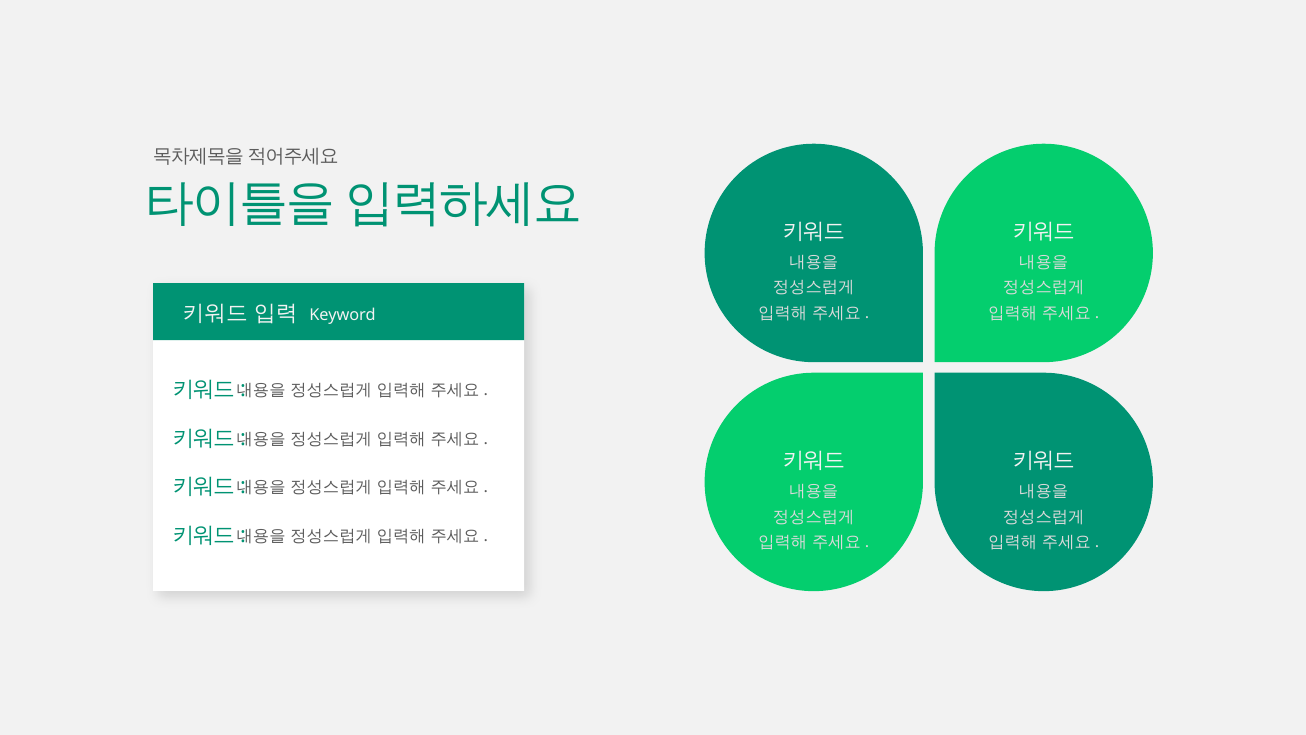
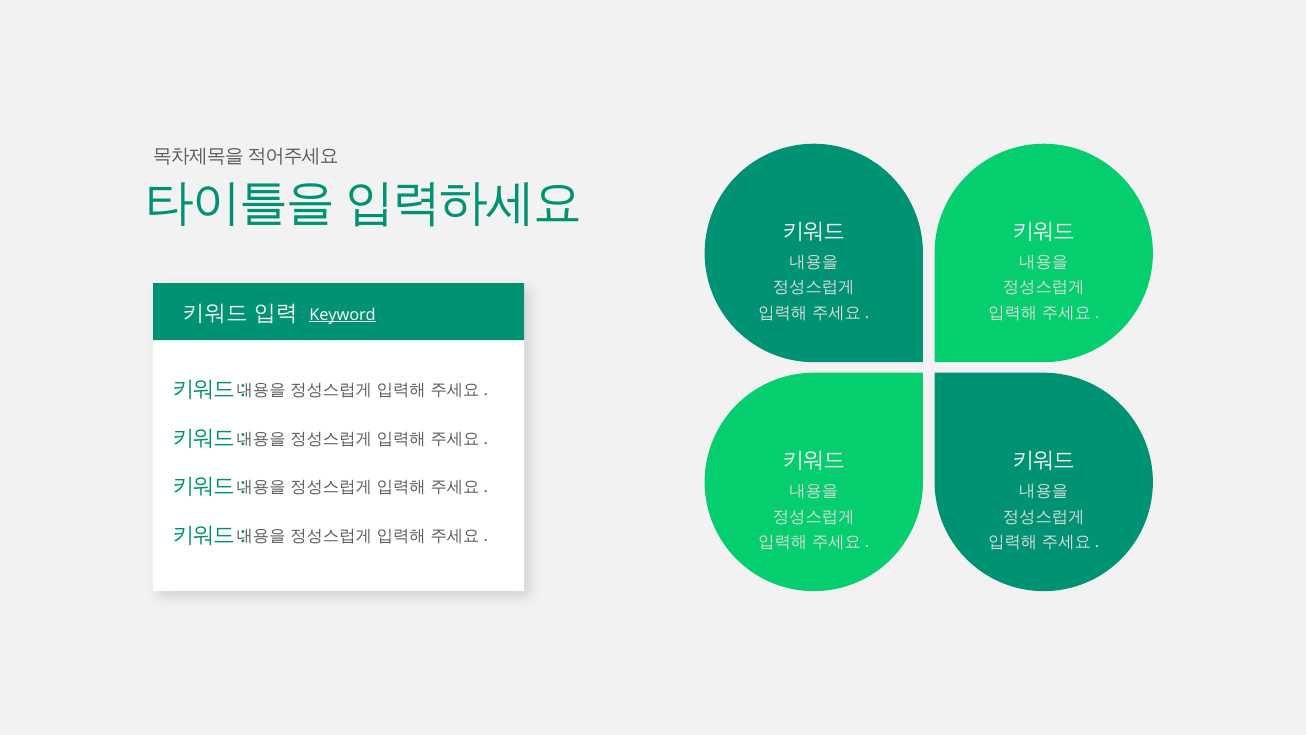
Keyword underline: none -> present (343, 315)
